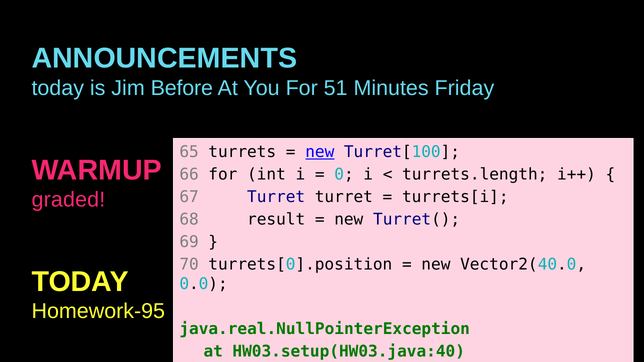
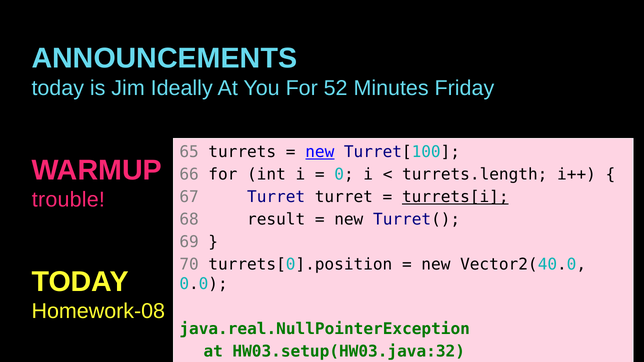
Before: Before -> Ideally (182, 88)
51: 51 -> 52 (336, 88)
graded: graded -> trouble (68, 200)
turrets[i underline: none -> present (455, 197)
Homework-95: Homework-95 -> Homework-08 (98, 311)
HW03.setup(HW03.java:40: HW03.setup(HW03.java:40 -> HW03.setup(HW03.java:32 (349, 352)
